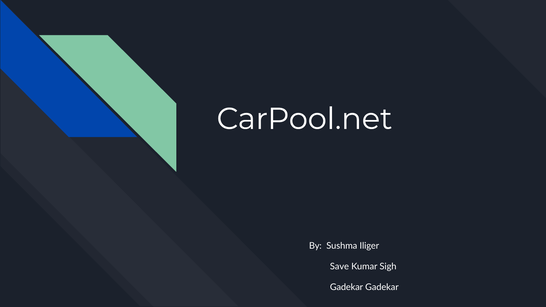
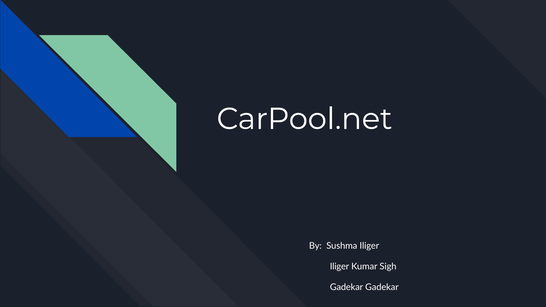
Save: Save -> Iliger (340, 267)
